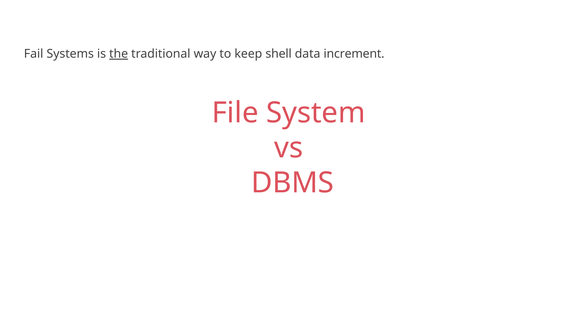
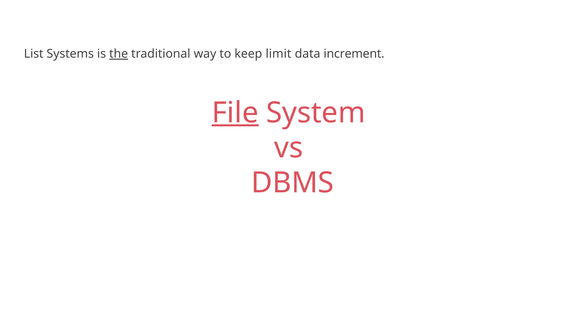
Fail: Fail -> List (34, 54)
shell: shell -> limit (278, 54)
File underline: none -> present (235, 113)
